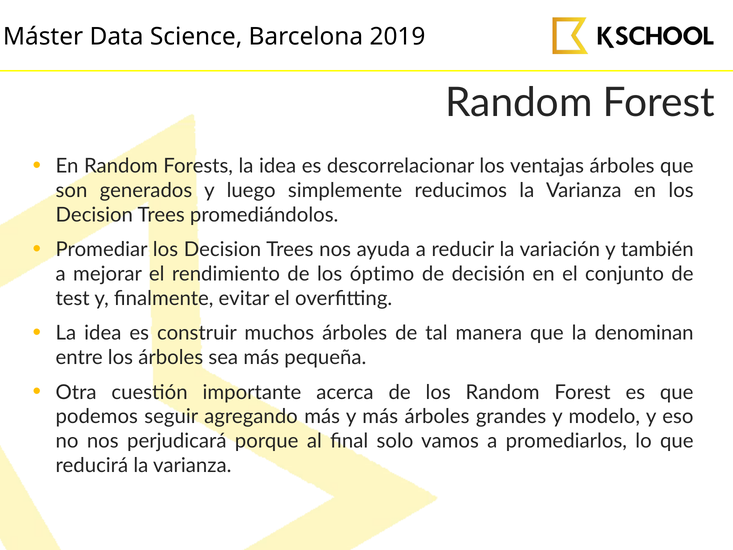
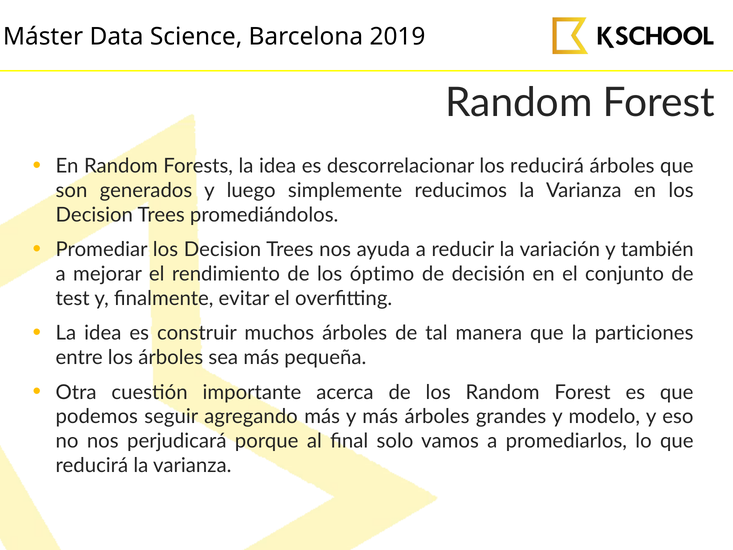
los ventajas: ventajas -> reducirá (547, 166)
denominan: denominan -> particiones (644, 333)
